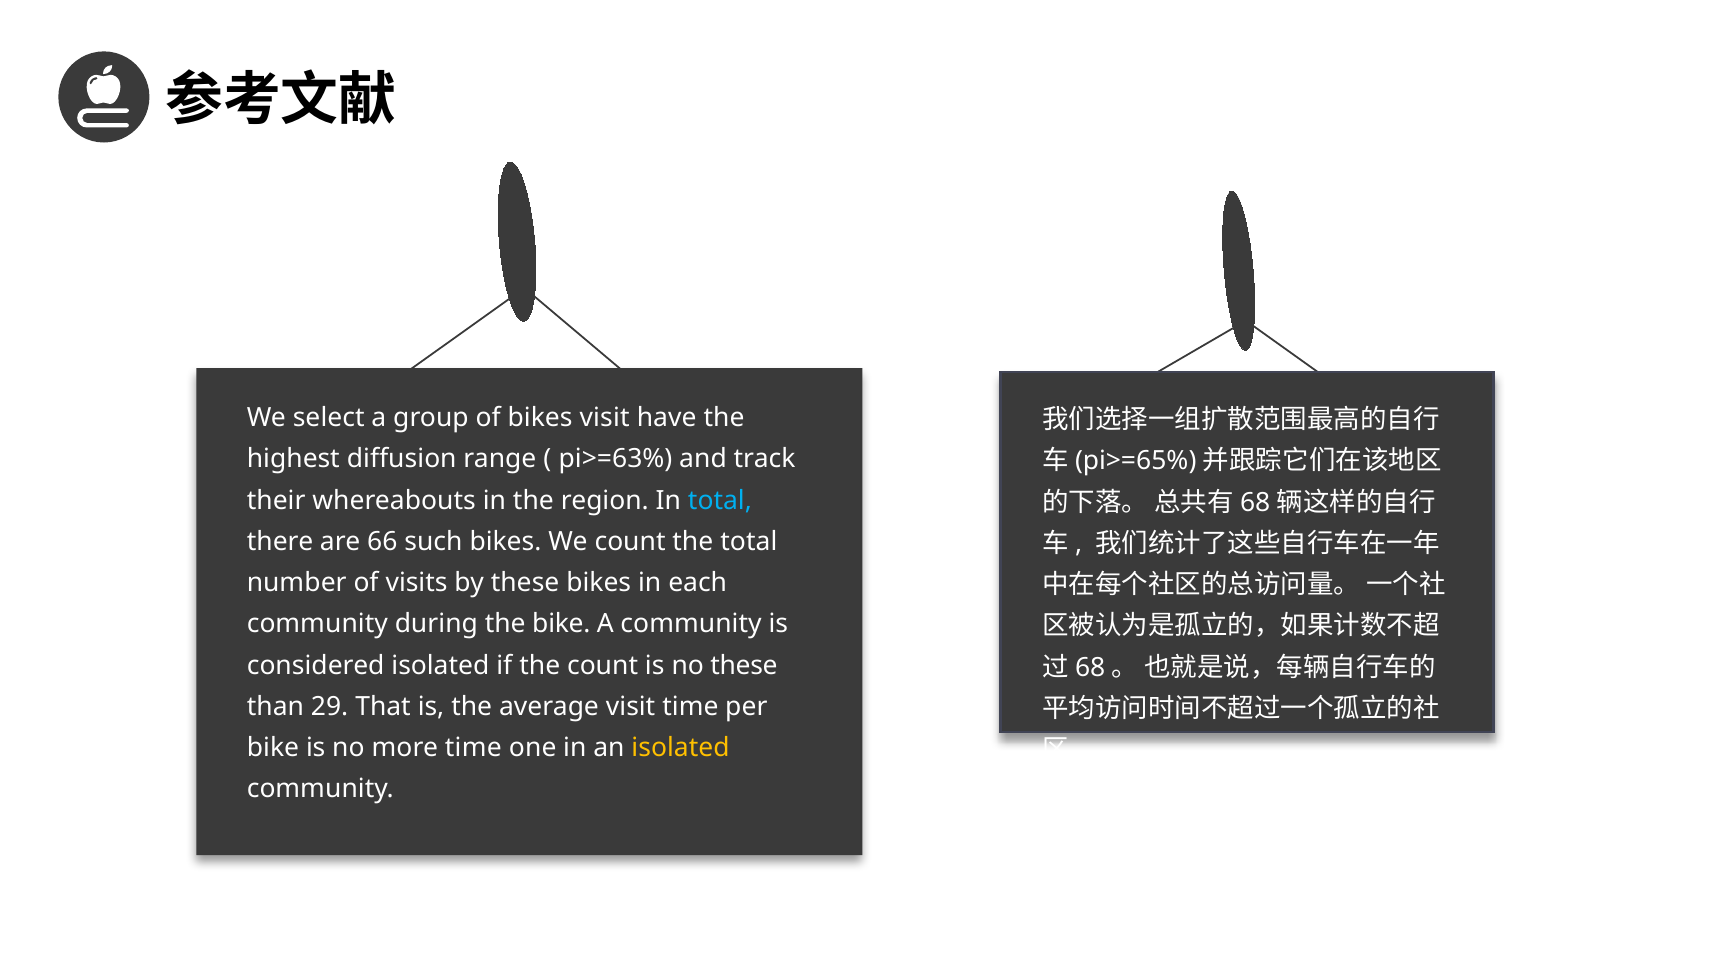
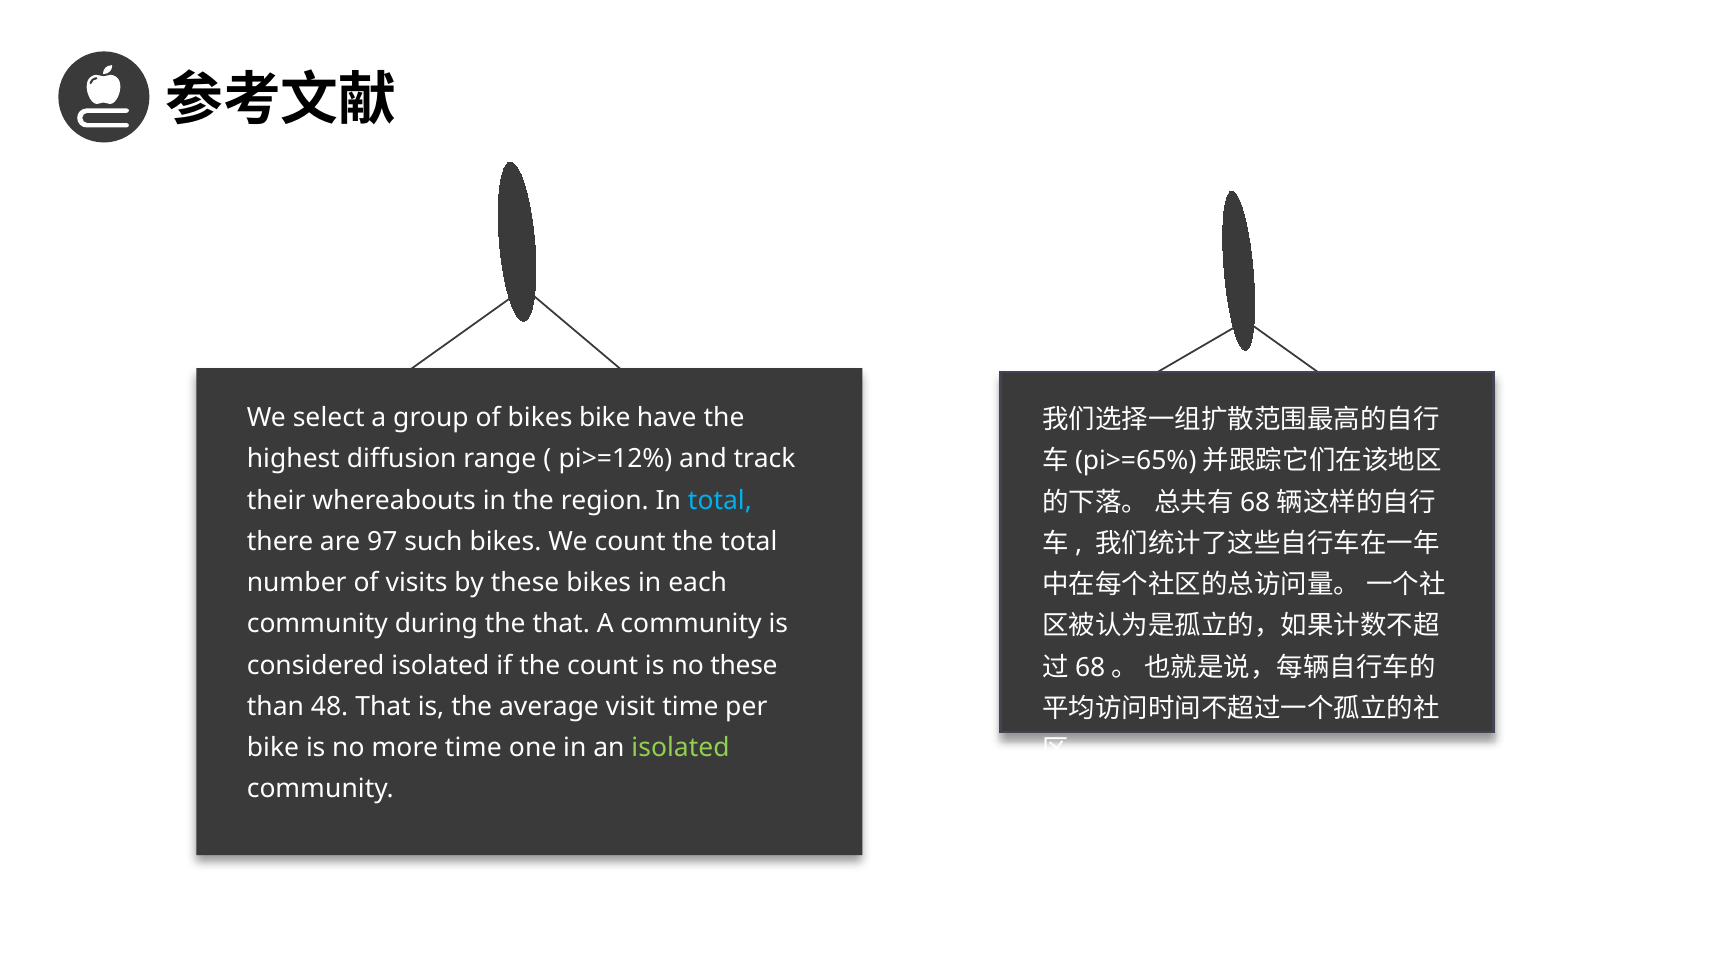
bikes visit: visit -> bike (605, 418)
pi>=63%: pi>=63% -> pi>=12% (616, 459)
66: 66 -> 97 (382, 542)
the bike: bike -> that (561, 624)
29: 29 -> 48 (330, 707)
isolated colour: yellow -> light green (681, 748)
